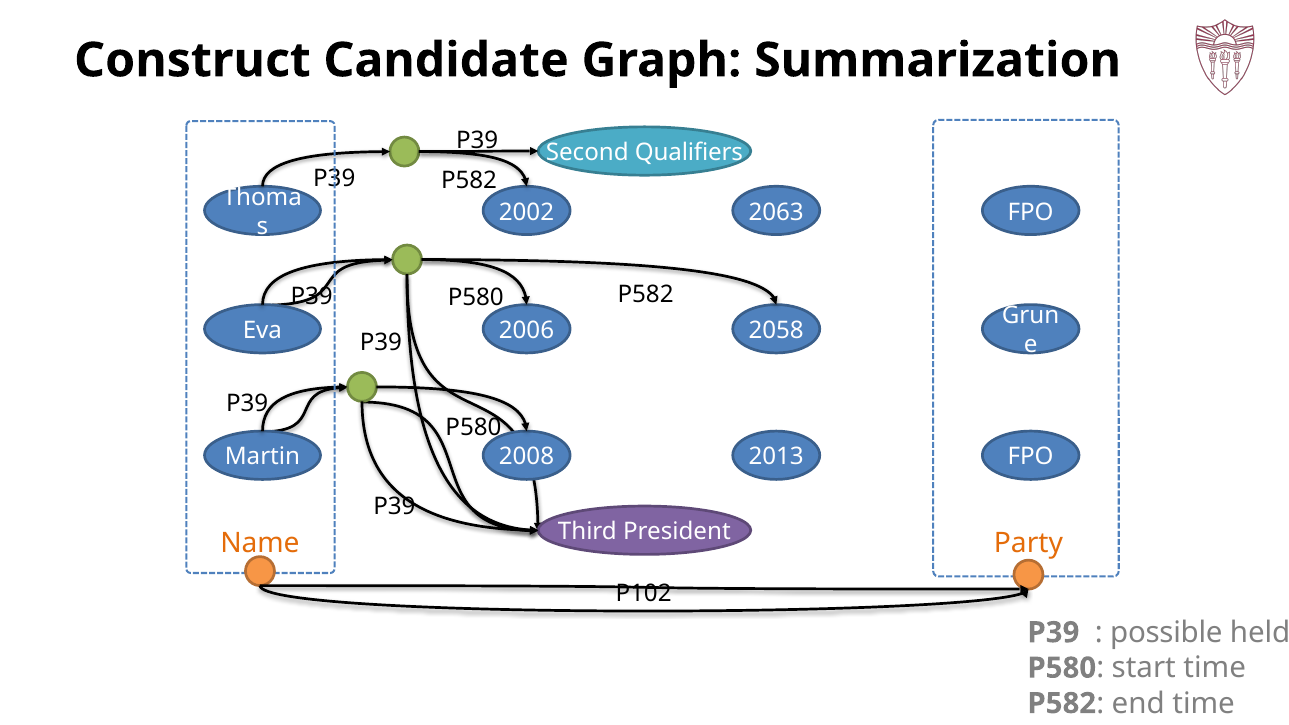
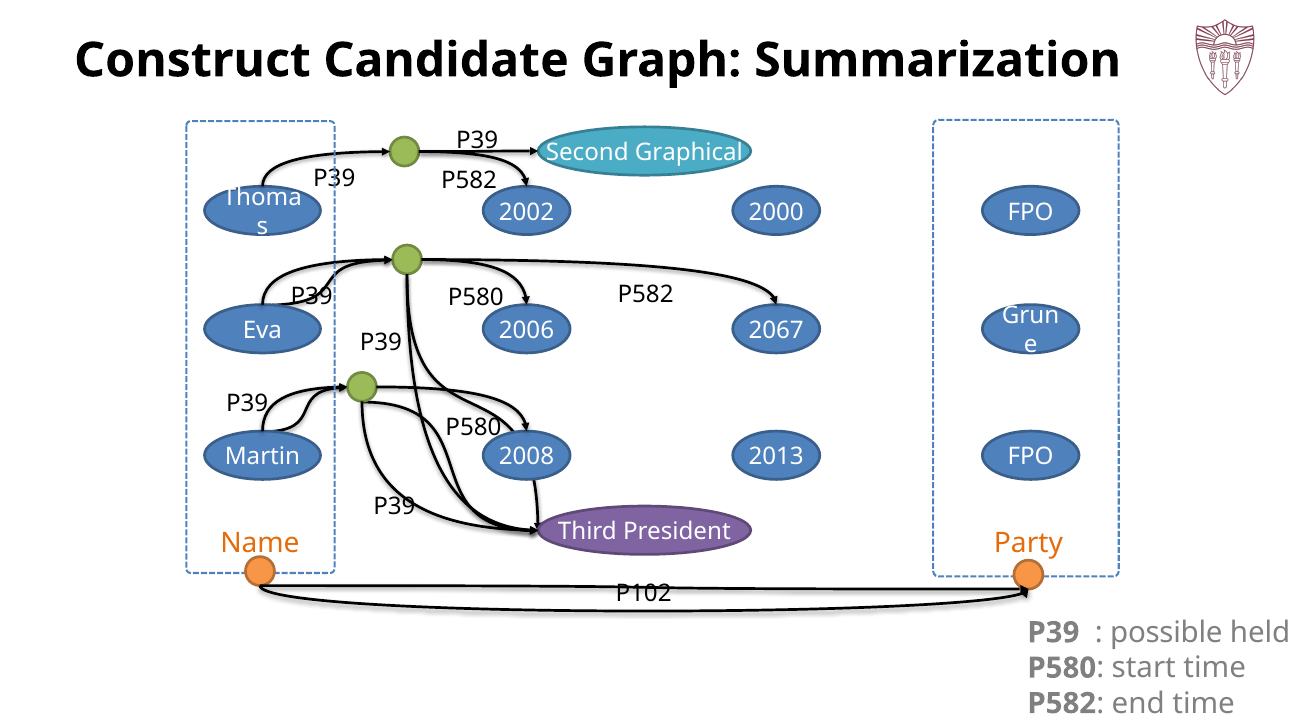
Qualifiers: Qualifiers -> Graphical (689, 153)
2063: 2063 -> 2000 (776, 212)
2058: 2058 -> 2067 (776, 330)
